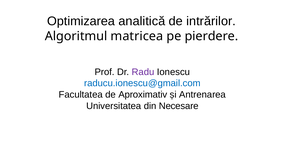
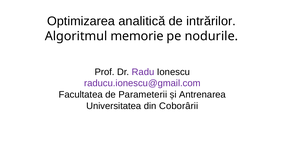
matricea: matricea -> memorie (137, 36)
pierdere: pierdere -> nodurile (211, 36)
raducu.ionescu@gmail.com colour: blue -> purple (142, 83)
Aproximativ: Aproximativ -> Parameterii (143, 95)
Necesare: Necesare -> Coborârii (179, 106)
